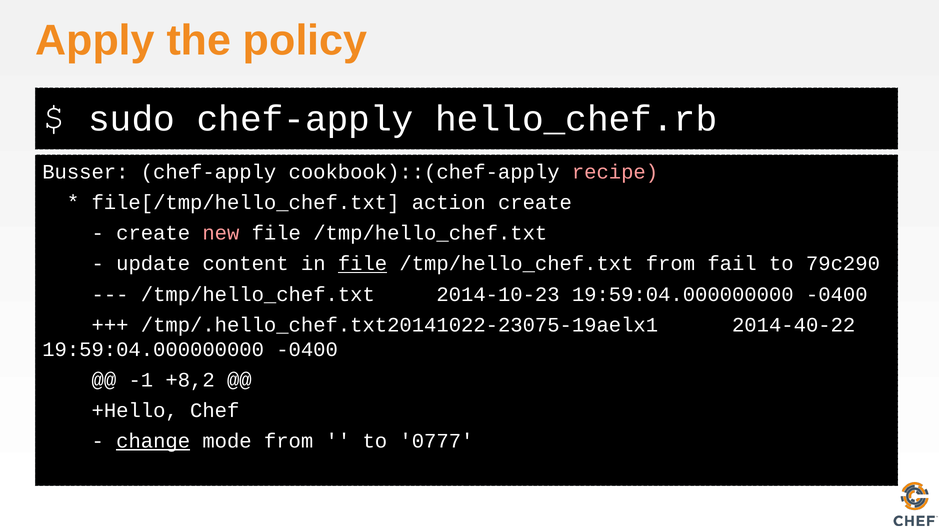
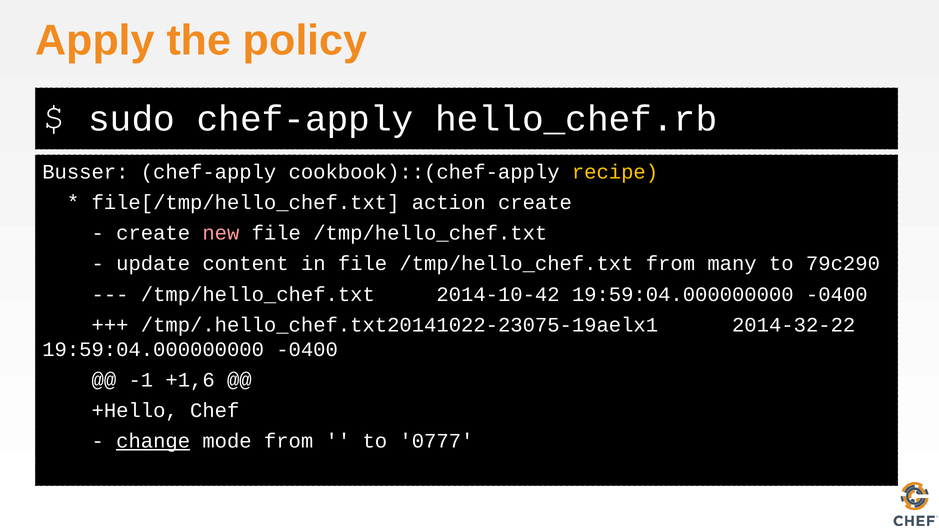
recipe colour: pink -> yellow (615, 172)
file underline: present -> none (363, 264)
fail: fail -> many (732, 264)
2014-10-23: 2014-10-23 -> 2014-10-42 (498, 294)
2014-40-22: 2014-40-22 -> 2014-32-22 (794, 325)
+8,2: +8,2 -> +1,6 (190, 380)
